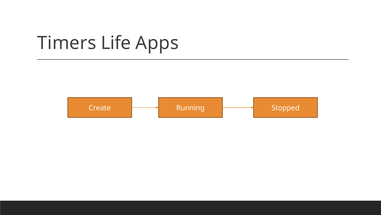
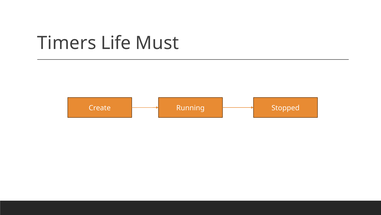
Apps: Apps -> Must (157, 43)
